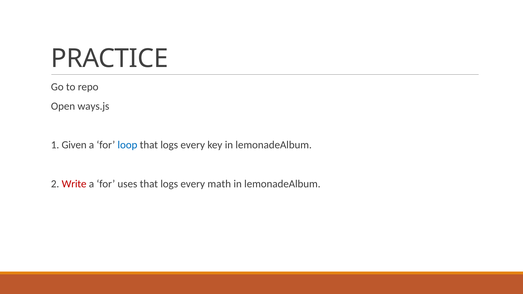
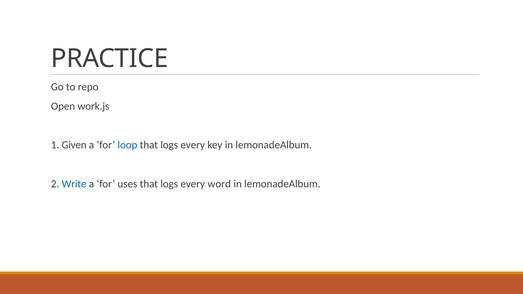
ways.js: ways.js -> work.js (93, 106)
Write colour: red -> blue (74, 184)
math: math -> word (219, 184)
